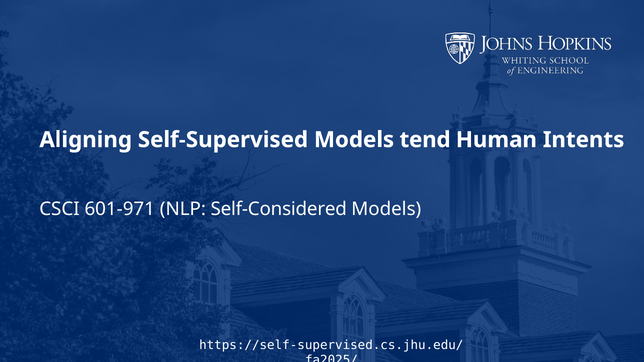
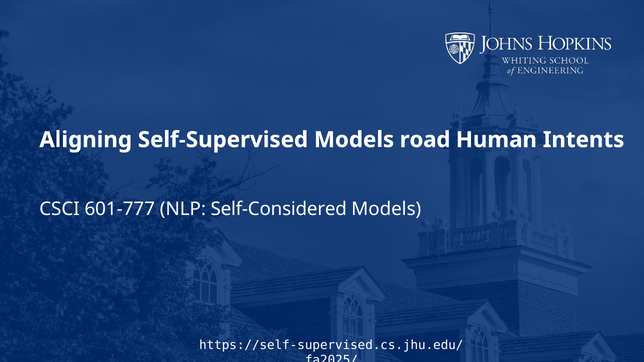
tend: tend -> road (425, 140)
601-971: 601-971 -> 601-777 (120, 209)
